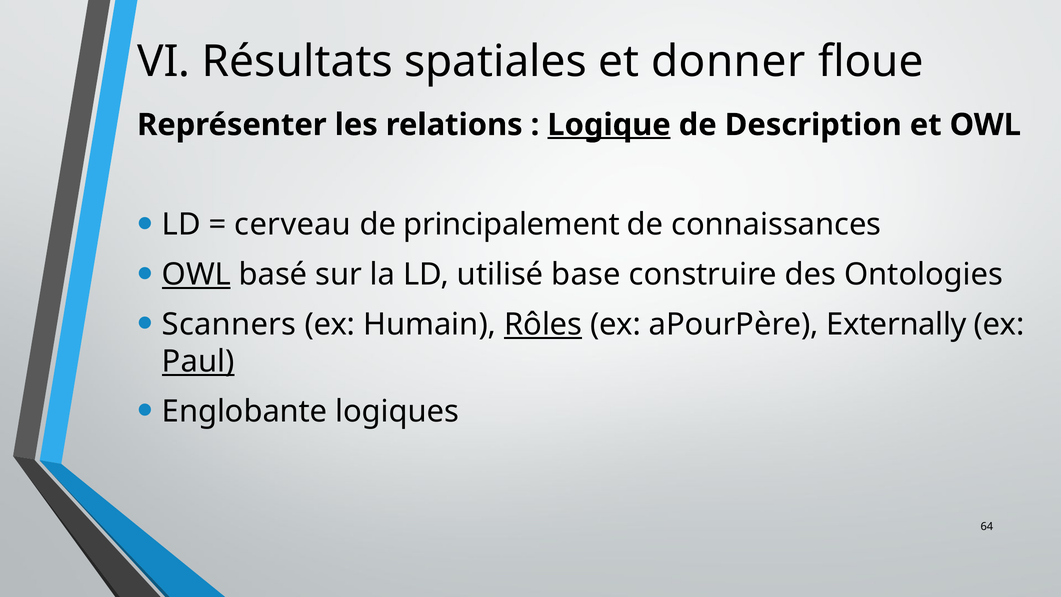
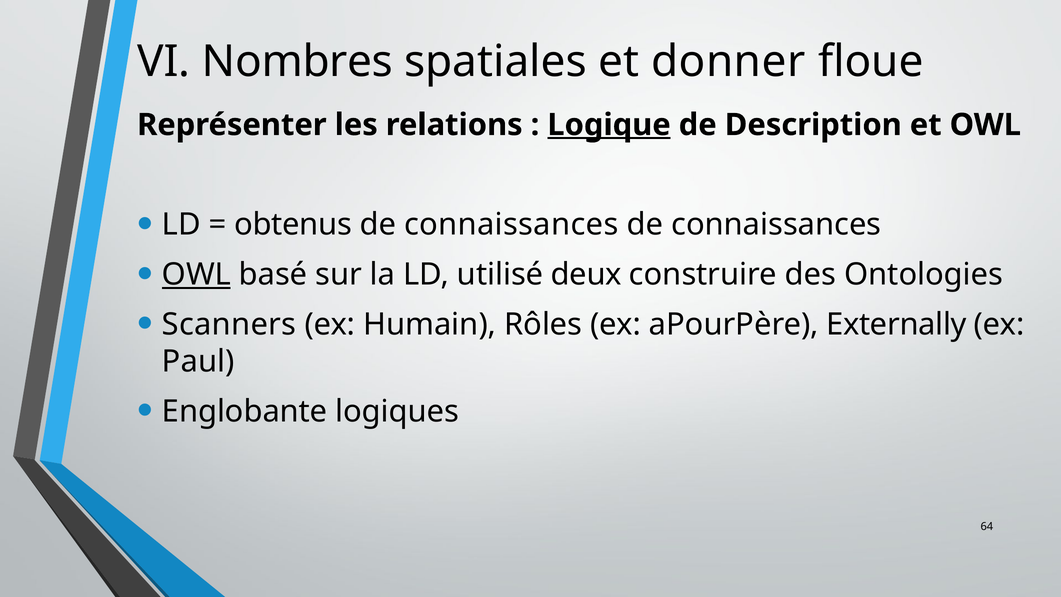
Résultats: Résultats -> Nombres (297, 62)
cerveau: cerveau -> obtenus (293, 225)
principalement: principalement -> connaissances (511, 225)
base: base -> deux (586, 275)
Rôles underline: present -> none (543, 324)
Paul underline: present -> none (198, 361)
